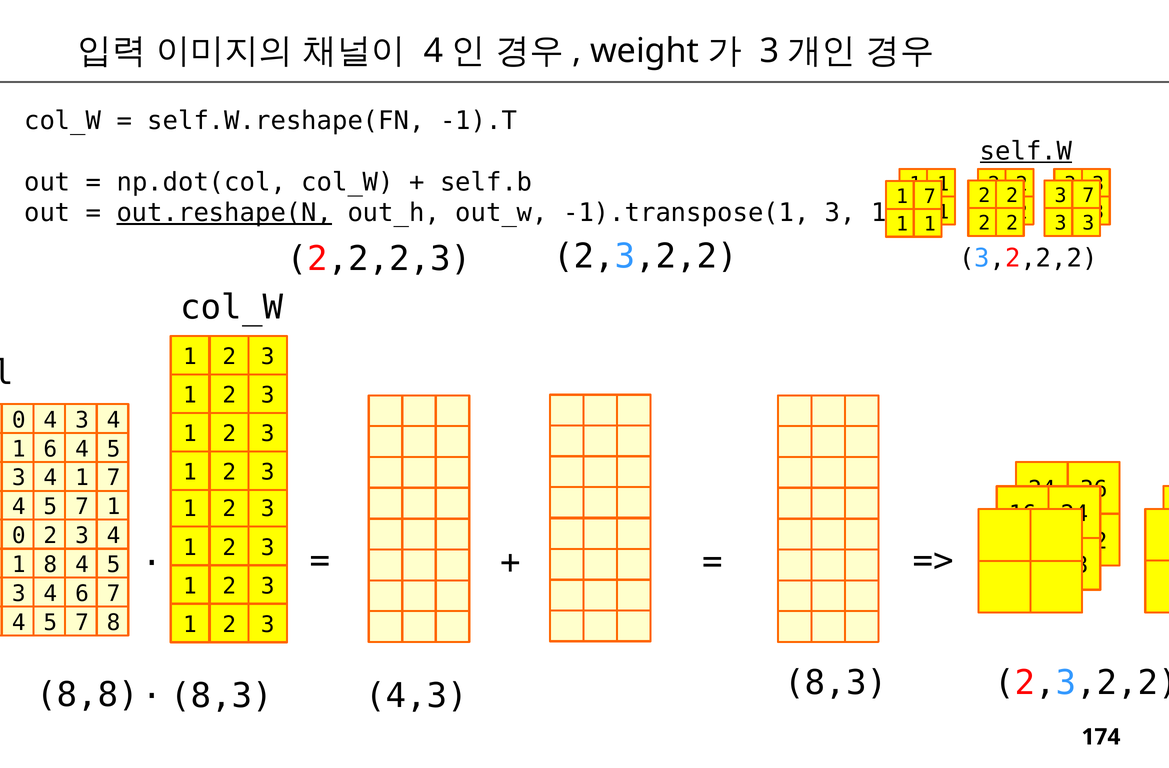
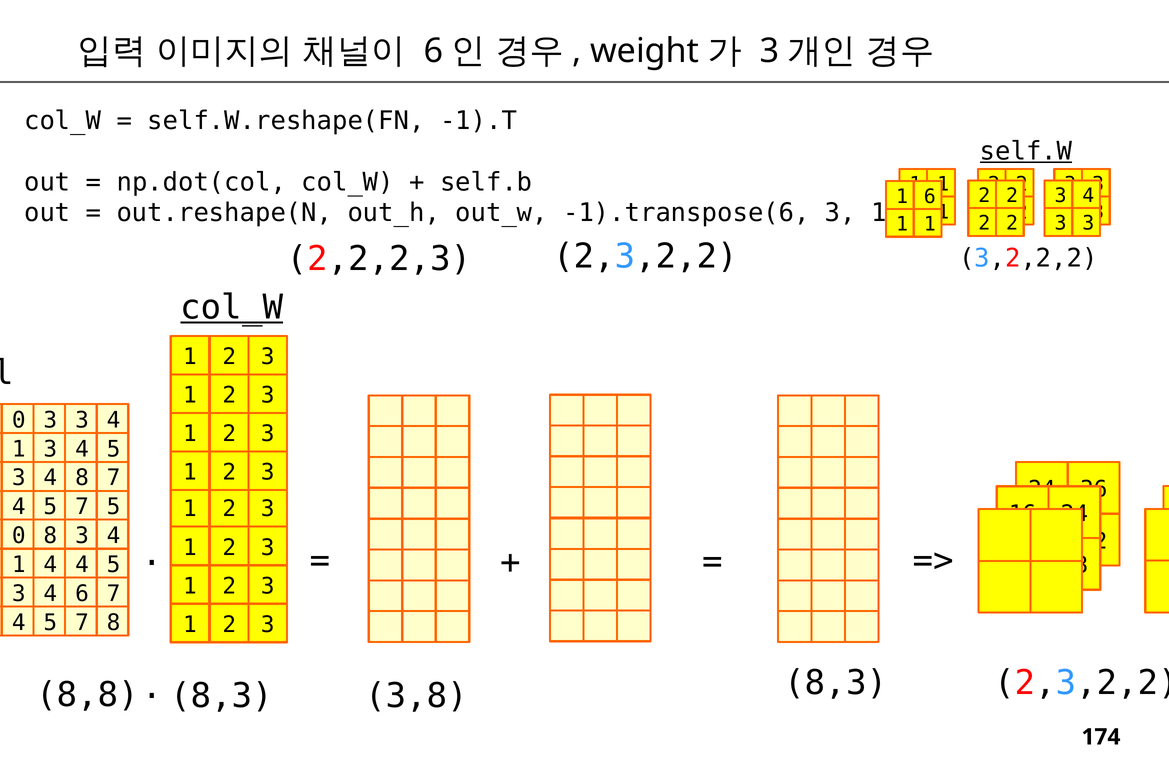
4: 4 -> 6 (434, 51)
7: 7 -> 4 (1088, 196)
7: 7 -> 6 (930, 196)
out.reshape(N underline: present -> none (224, 213)
-1).transpose(1: -1).transpose(1 -> -1).transpose(6 (686, 213)
col_W underline: none -> present (232, 308)
0 4: 4 -> 3 (50, 420)
1 6: 6 -> 3 (50, 449)
1: 1 -> 8 (82, 478)
5 7 1: 1 -> 5 (114, 507)
0 2: 2 -> 8 (50, 536)
1 8: 8 -> 4 (50, 565)
4,3: 4,3 -> 3,8 (417, 696)
